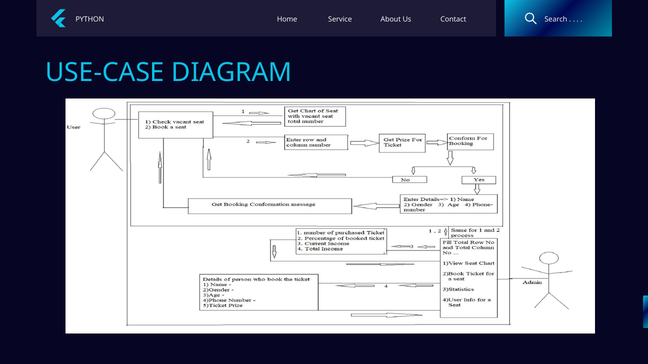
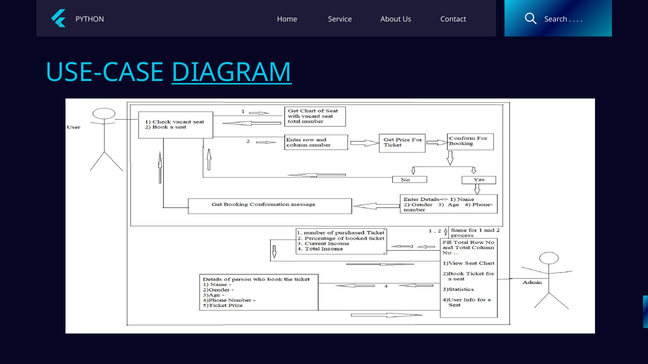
DIAGRAM underline: none -> present (232, 73)
